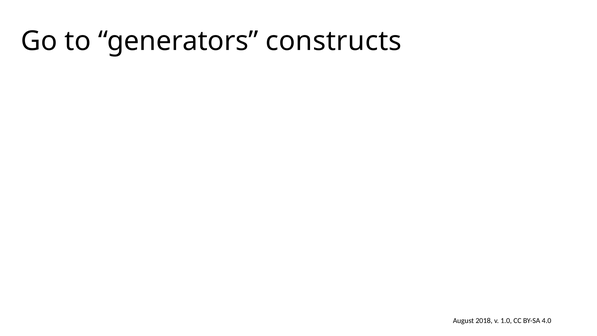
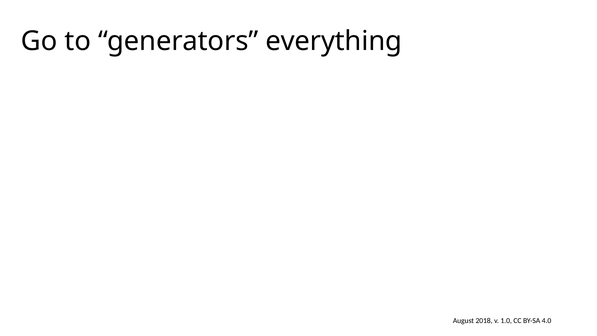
constructs: constructs -> everything (334, 41)
